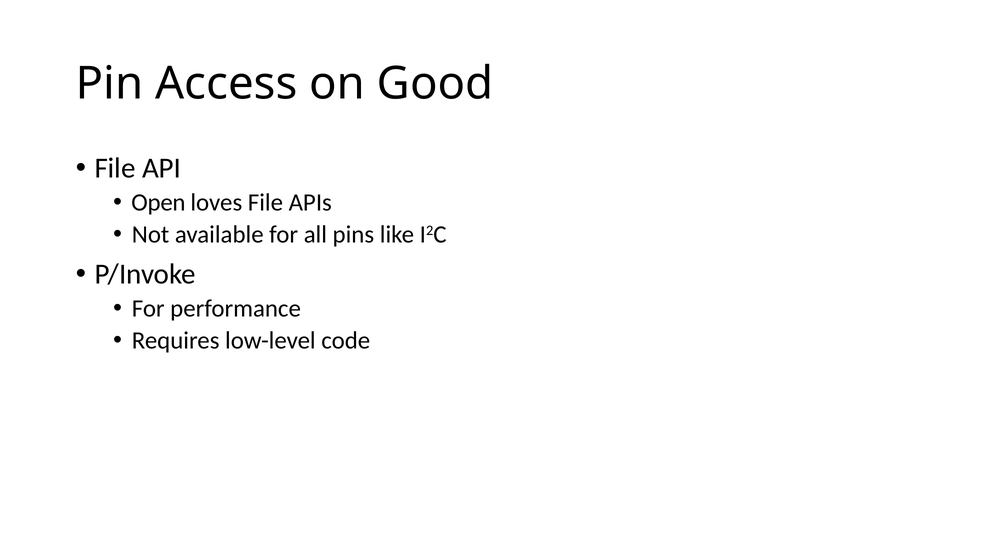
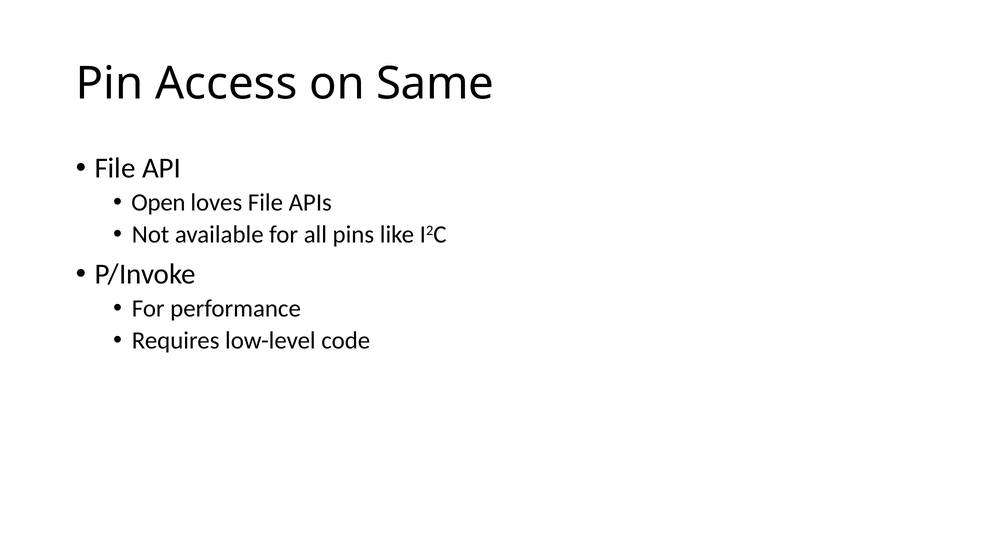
Good: Good -> Same (435, 84)
